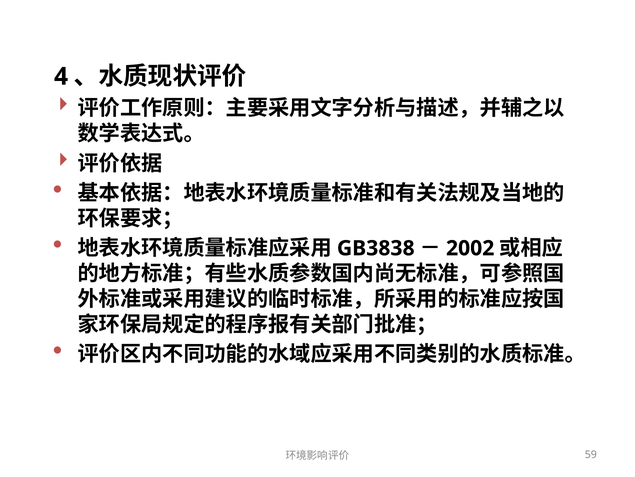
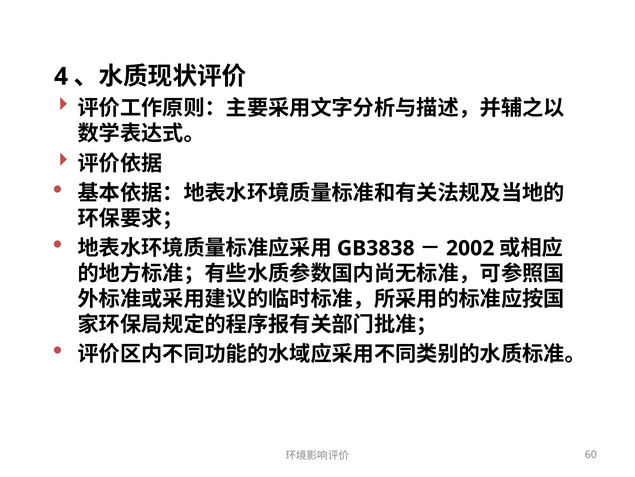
59: 59 -> 60 (591, 454)
